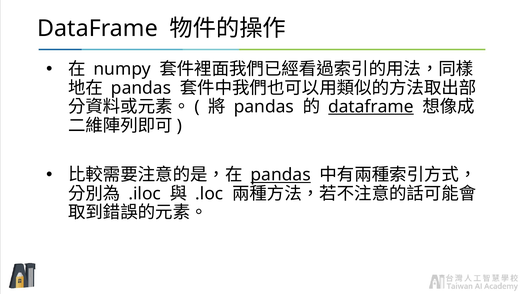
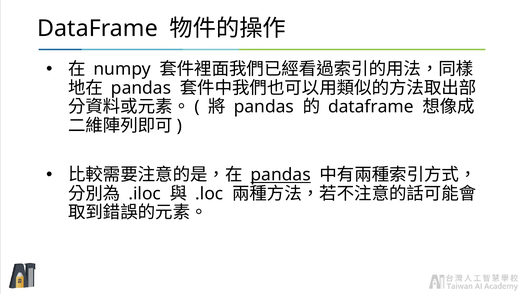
dataframe underline: present -> none (371, 107)
